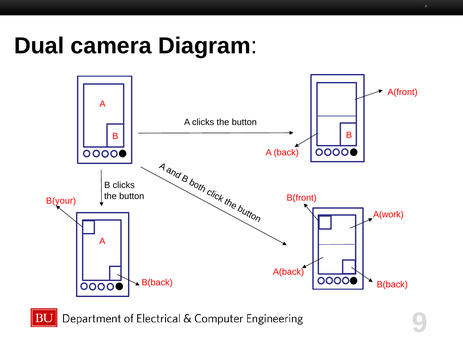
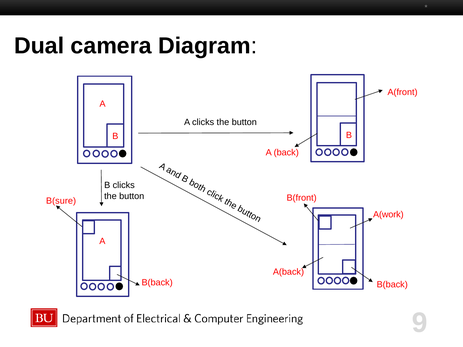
B(your: B(your -> B(sure (61, 201)
